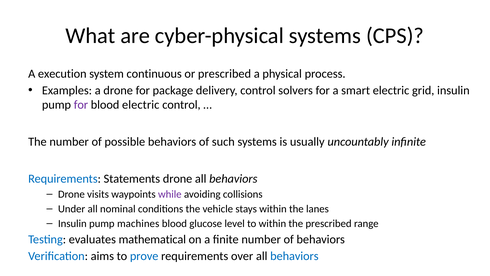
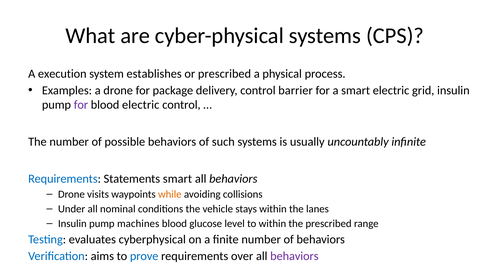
continuous: continuous -> establishes (154, 74)
solvers: solvers -> barrier (296, 90)
Statements drone: drone -> smart (177, 178)
while colour: purple -> orange (170, 194)
mathematical: mathematical -> cyberphysical (152, 239)
behaviors colour: blue -> purple (294, 256)
